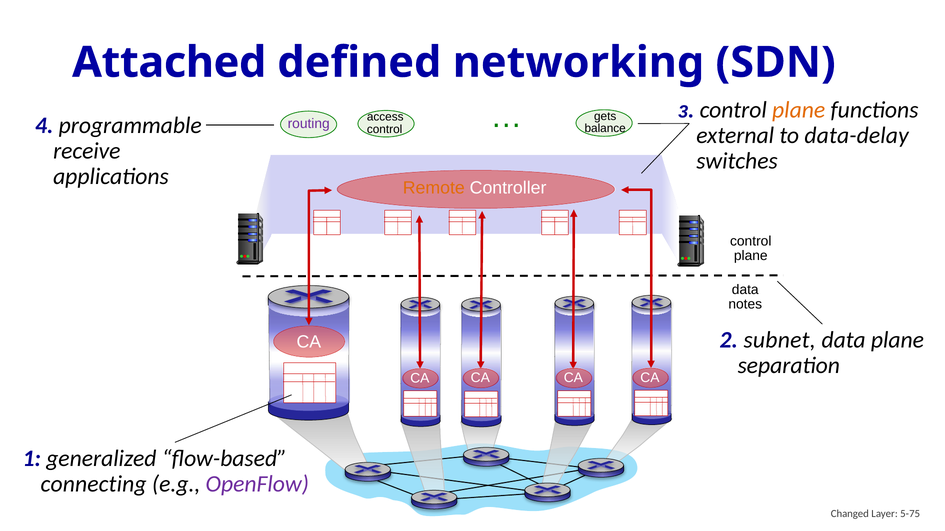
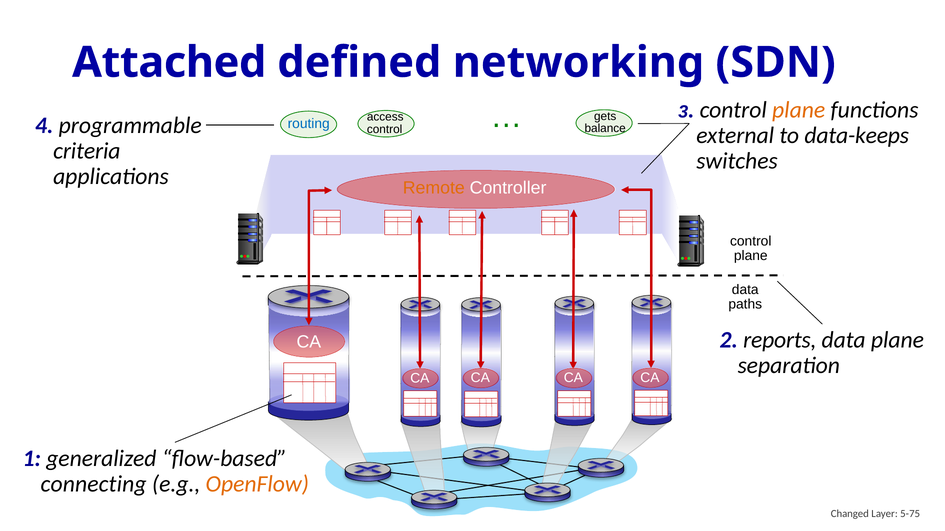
routing colour: purple -> blue (309, 124)
data-delay: data-delay -> data-keeps (857, 136)
receive: receive -> criteria (87, 151)
notes: notes -> paths (745, 304)
subnet: subnet -> reports (780, 341)
OpenFlow colour: purple -> orange (257, 484)
